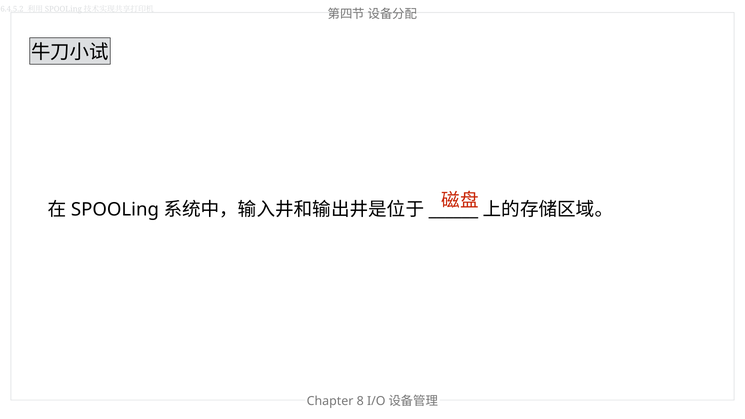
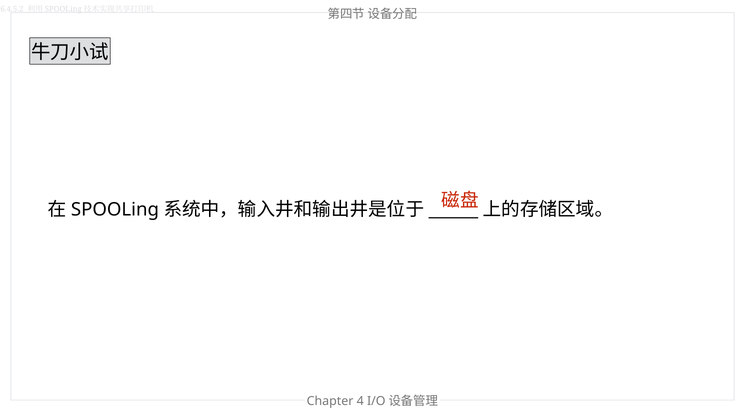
8: 8 -> 4 (360, 401)
